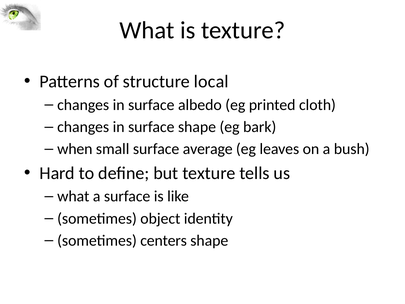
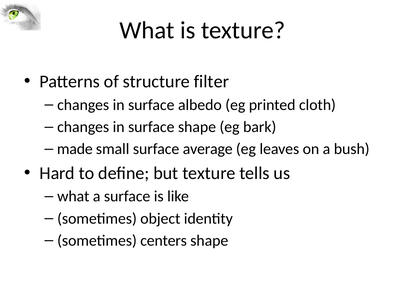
local: local -> filter (211, 82)
when: when -> made (75, 149)
